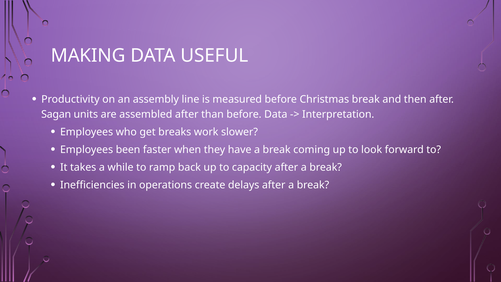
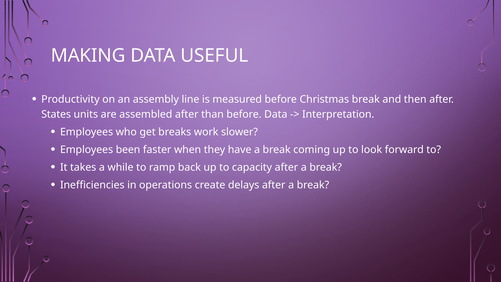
Sagan: Sagan -> States (56, 114)
